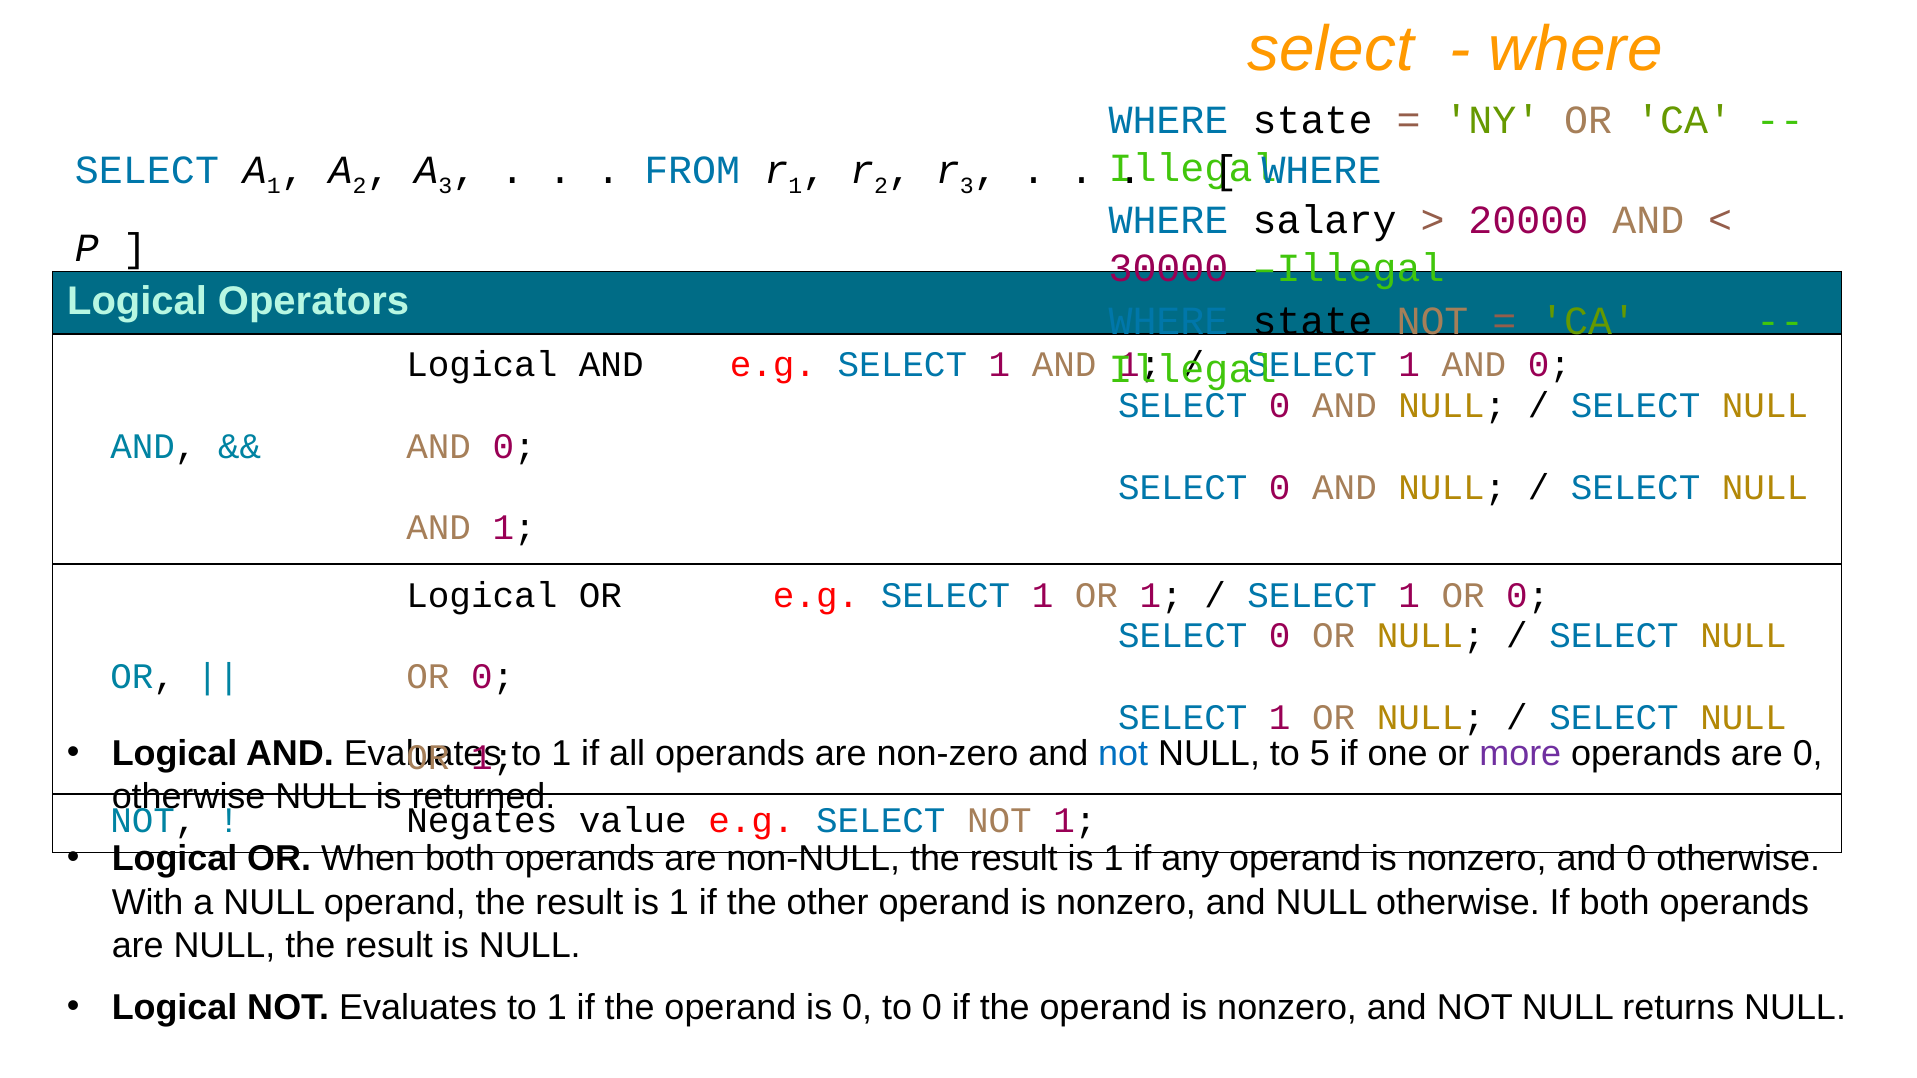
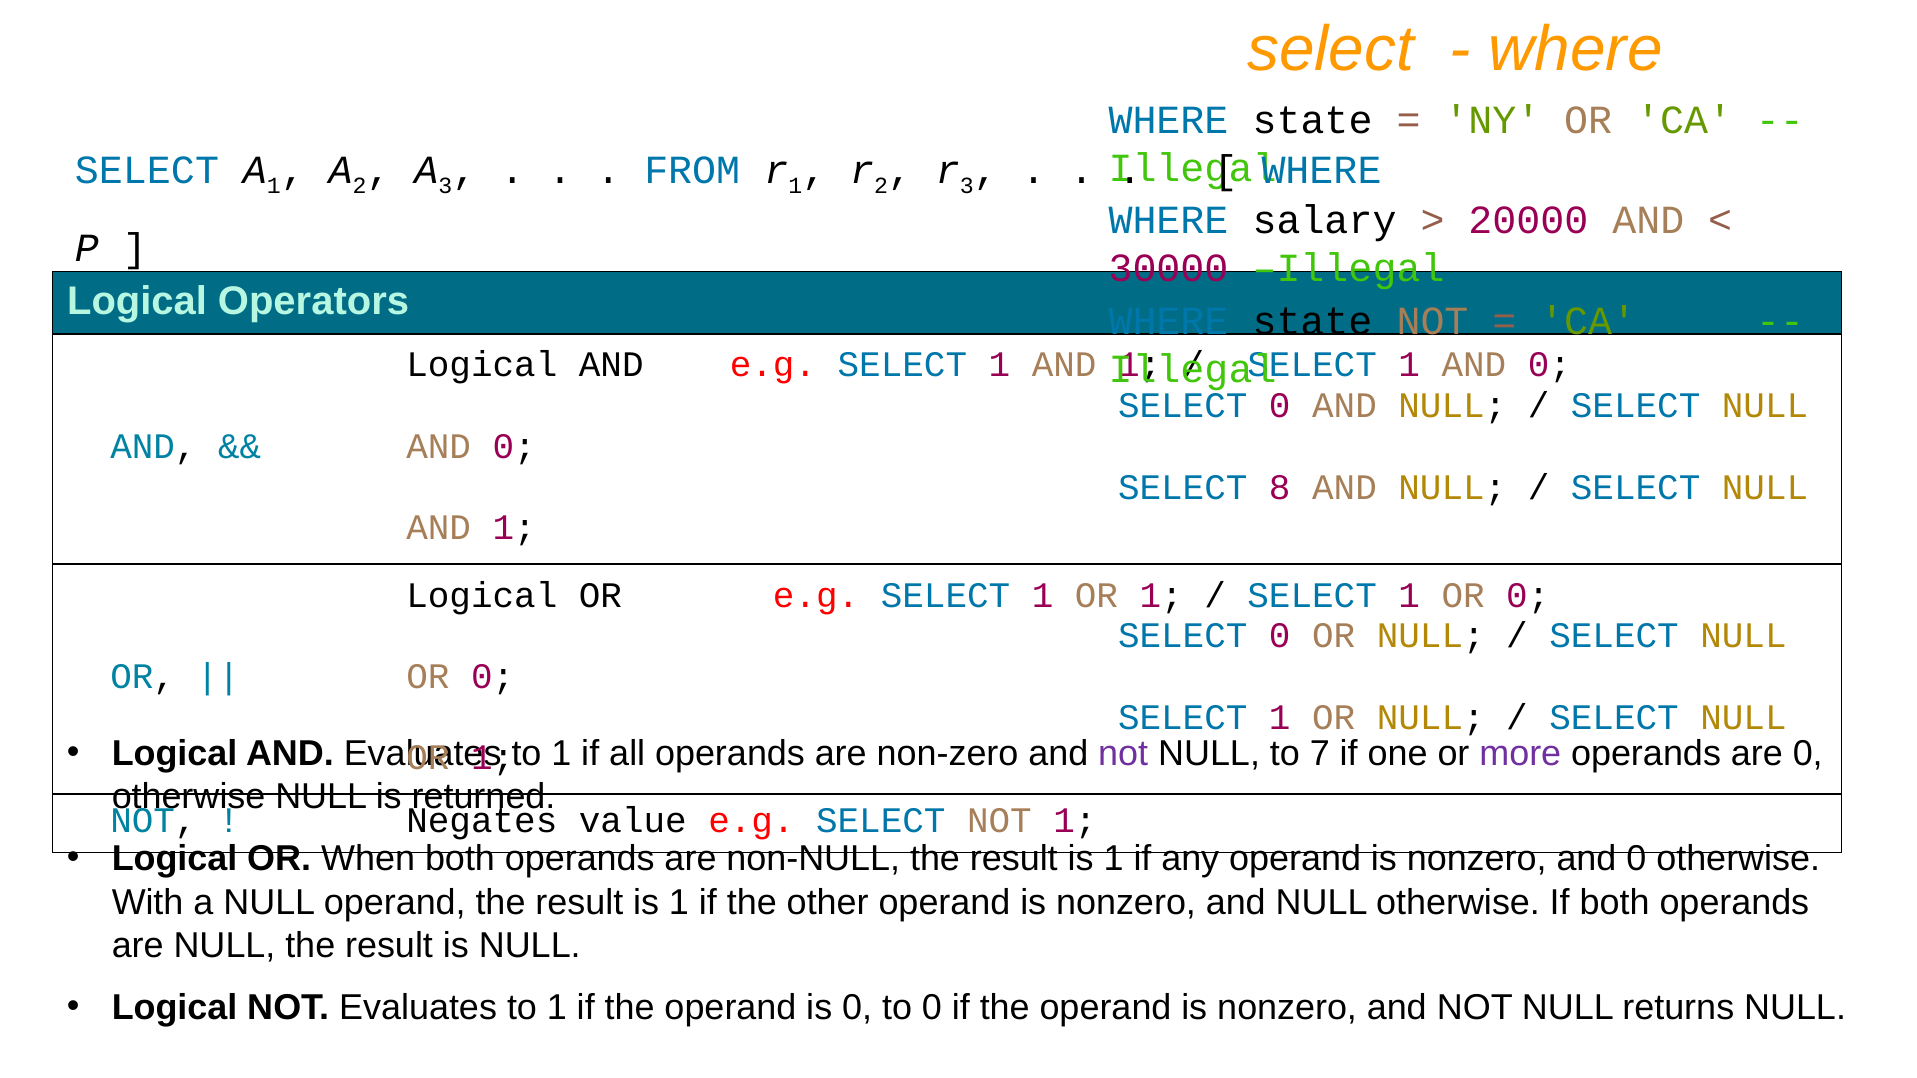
0: 0 -> 8 (1280, 487)
not colour: blue -> purple (1123, 754)
5: 5 -> 7 (1320, 754)
